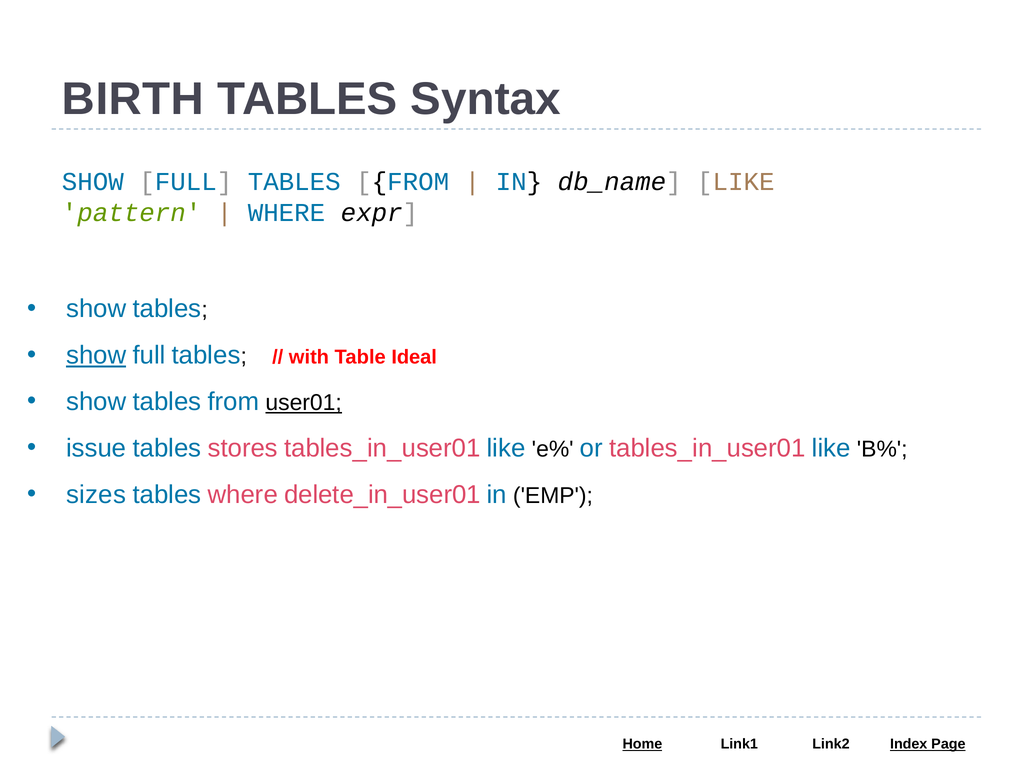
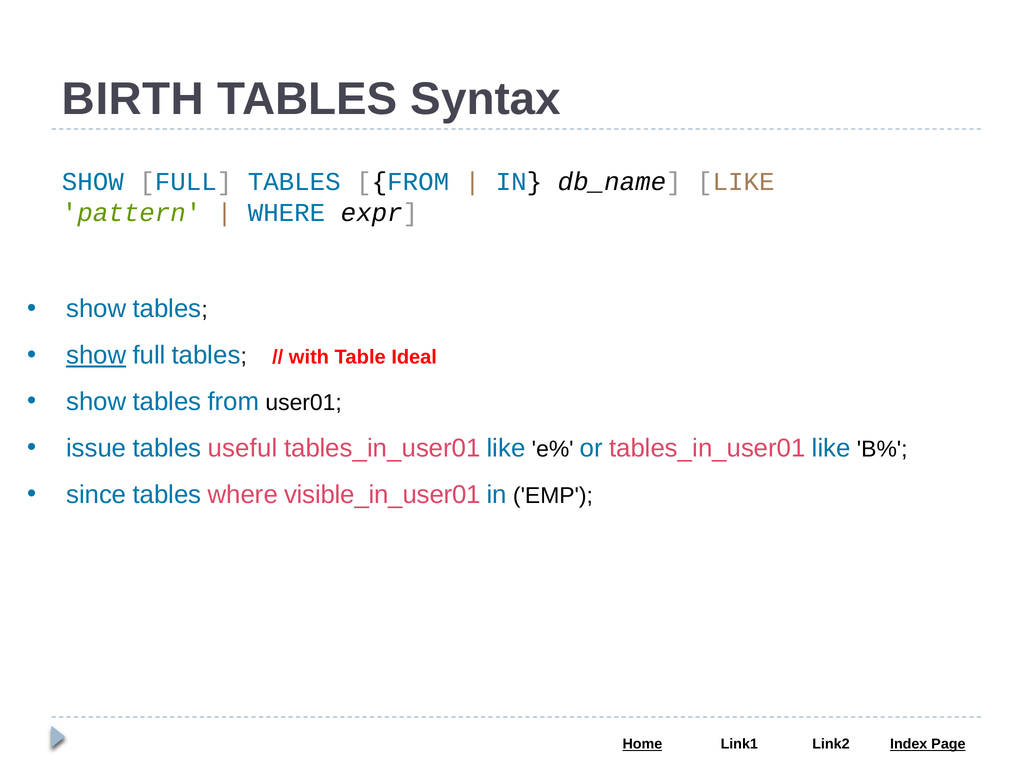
user01 underline: present -> none (304, 403)
stores: stores -> useful (243, 449)
sizes: sizes -> since (96, 495)
delete_in_user01: delete_in_user01 -> visible_in_user01 (382, 495)
